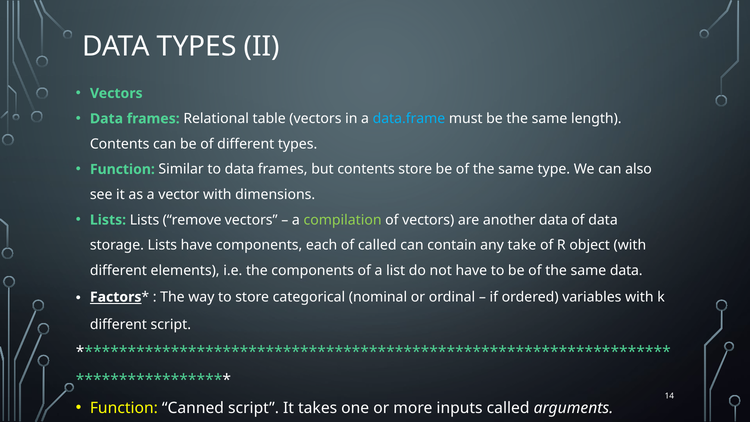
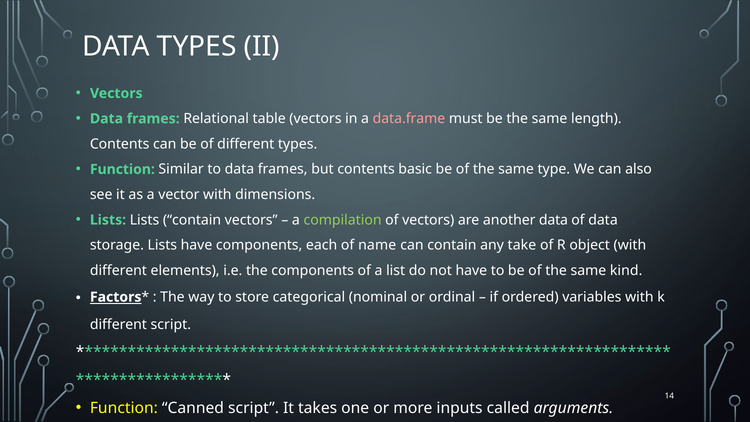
data.frame colour: light blue -> pink (409, 119)
contents store: store -> basic (415, 169)
Lists remove: remove -> contain (192, 220)
of called: called -> name (377, 245)
same data: data -> kind (626, 270)
